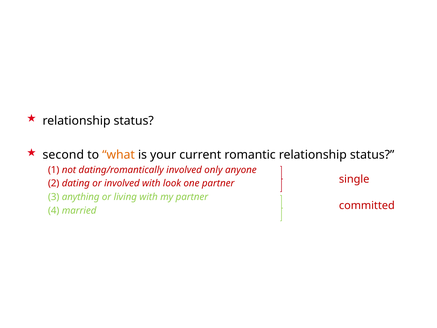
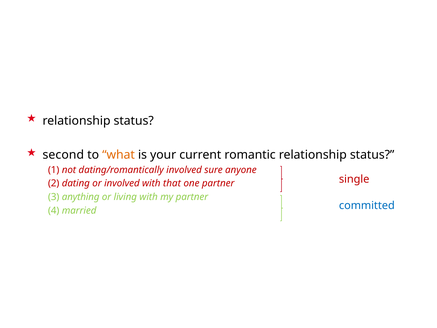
only: only -> sure (213, 170)
look: look -> that (172, 183)
committed colour: red -> blue (367, 205)
